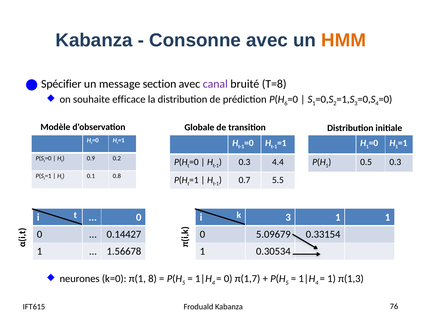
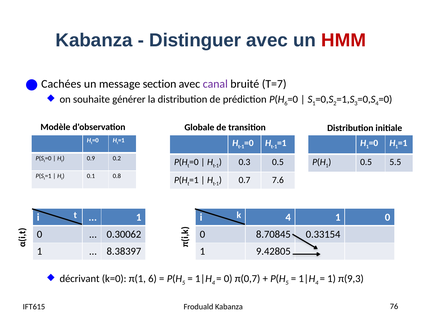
Consonne: Consonne -> Distinguer (195, 40)
HMM colour: orange -> red (344, 40)
Spécifier: Spécifier -> Cachées (61, 84)
T=8: T=8 -> T=7 (274, 84)
efficace: efficace -> générer (129, 99)
0.3 4.4: 4.4 -> 0.5 (278, 162)
0.5 0.3: 0.3 -> 5.5 (395, 162)
5.5: 5.5 -> 7.6 (278, 180)
0: 0 -> 1 (139, 217)
3: 3 -> 4 (288, 217)
1: 1 -> 0 (388, 217)
0.14427: 0.14427 -> 0.30062 (124, 234)
5.09679: 5.09679 -> 8.70845 (273, 234)
1.56678: 1.56678 -> 8.38397 (124, 251)
0.30534: 0.30534 -> 9.42805 (273, 251)
neurones: neurones -> décrivant (80, 278)
π(1 8: 8 -> 6 (152, 278)
π(1,7: π(1,7 -> π(0,7 (248, 278)
π(1,3: π(1,3 -> π(9,3 (351, 278)
